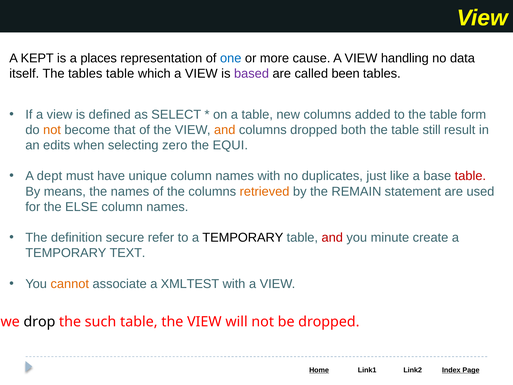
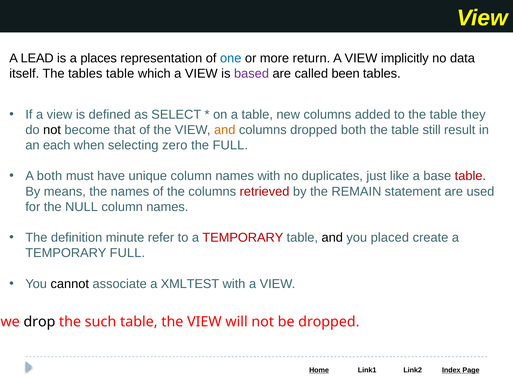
KEPT: KEPT -> LEAD (37, 58)
cause: cause -> return (311, 58)
handling: handling -> implicitly (405, 58)
form: form -> they (473, 114)
not colour: orange -> black (52, 130)
edits: edits -> each (57, 145)
the EQUI: EQUI -> FULL (230, 145)
A dept: dept -> both (49, 176)
retrieved colour: orange -> red (265, 191)
ELSE: ELSE -> NULL (82, 207)
secure: secure -> minute (125, 238)
TEMPORARY colour: black -> red (243, 238)
and colour: red -> black (332, 238)
minute: minute -> placed (390, 238)
TEMPORARY TEXT: TEXT -> FULL (127, 253)
cannot colour: orange -> black (70, 284)
